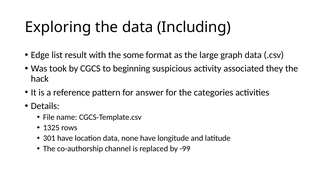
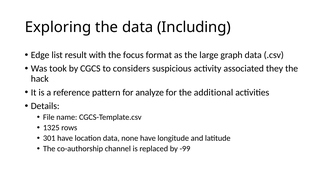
some: some -> focus (133, 55)
beginning: beginning -> considers (131, 69)
answer: answer -> analyze (150, 92)
categories: categories -> additional (214, 92)
